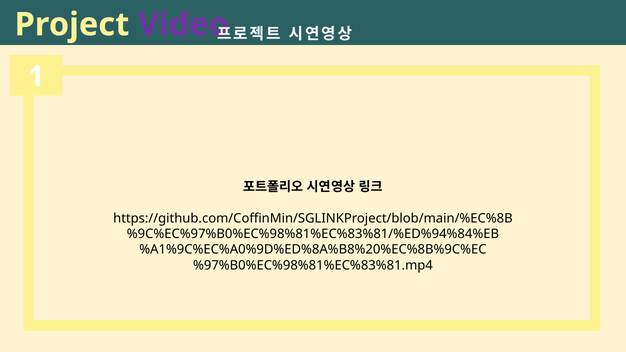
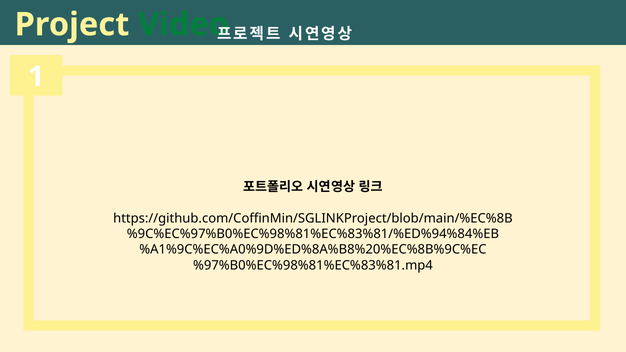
Video colour: purple -> green (184, 25)
